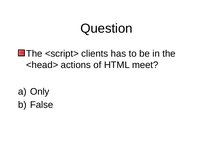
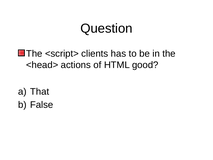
meet: meet -> good (145, 65)
Only: Only -> That (40, 91)
